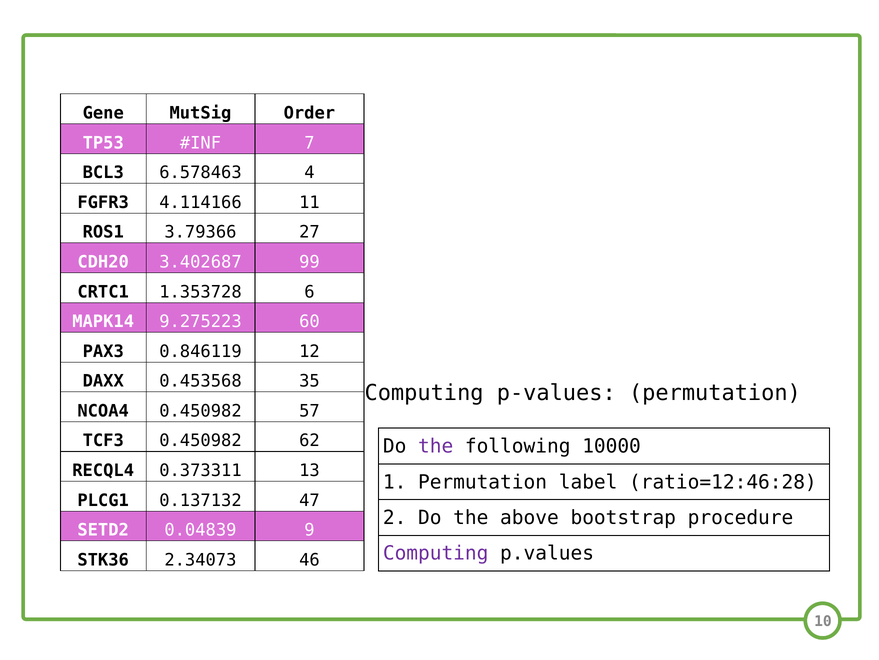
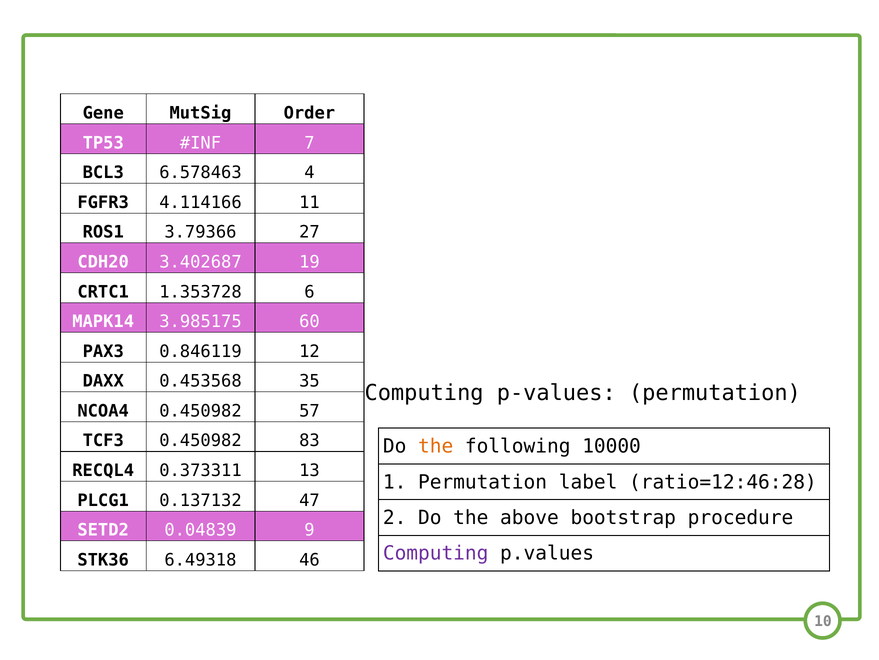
99: 99 -> 19 (309, 262)
9.275223: 9.275223 -> 3.985175 (201, 321)
62: 62 -> 83 (309, 440)
the colour: purple -> orange (436, 446)
2.34073: 2.34073 -> 6.49318 (200, 559)
